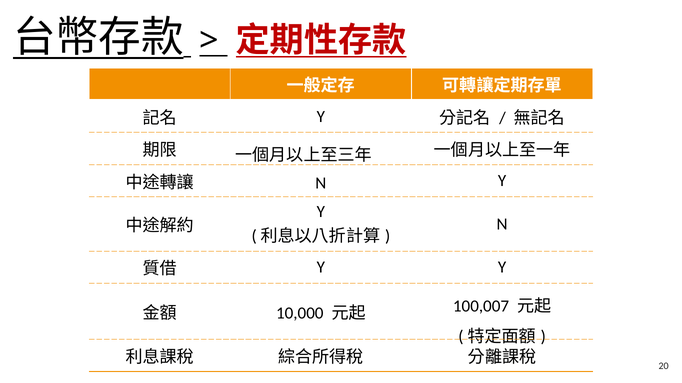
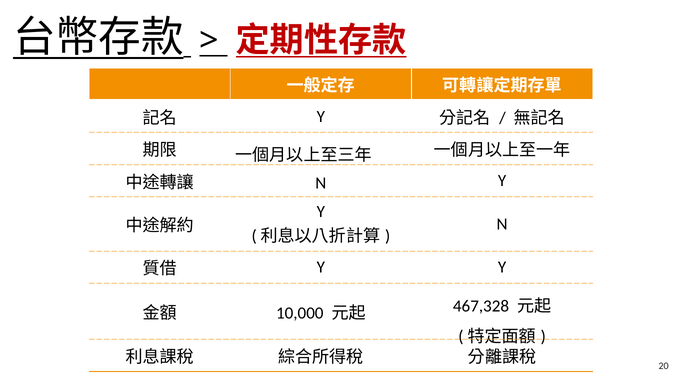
100,007: 100,007 -> 467,328 (481, 306)
